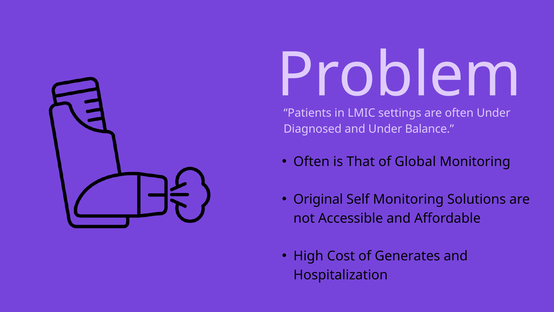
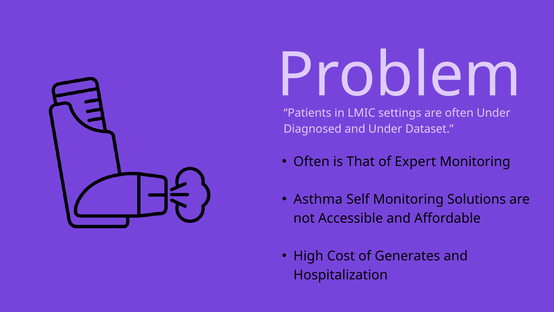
Balance: Balance -> Dataset (429, 129)
Global: Global -> Expert (415, 162)
Original: Original -> Asthma (318, 199)
